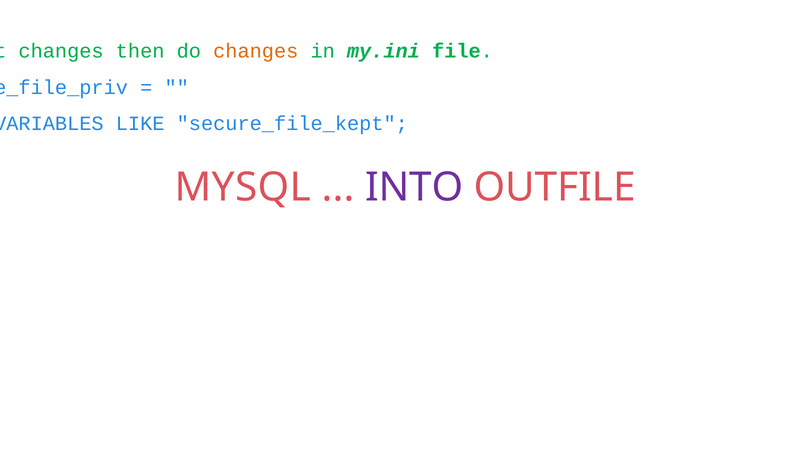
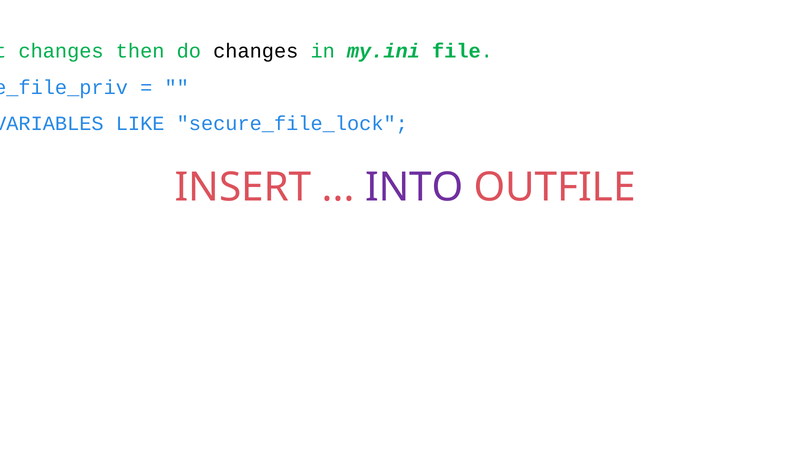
changes colour: orange -> black (256, 51)
secure_file_kept: secure_file_kept -> secure_file_lock (292, 124)
MYSQL: MYSQL -> INSERT (243, 187)
